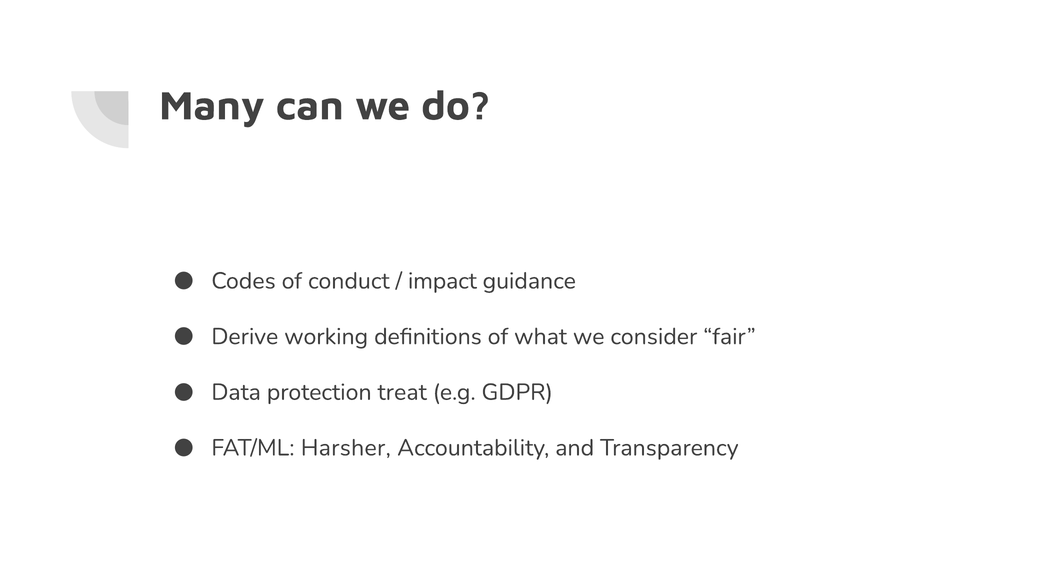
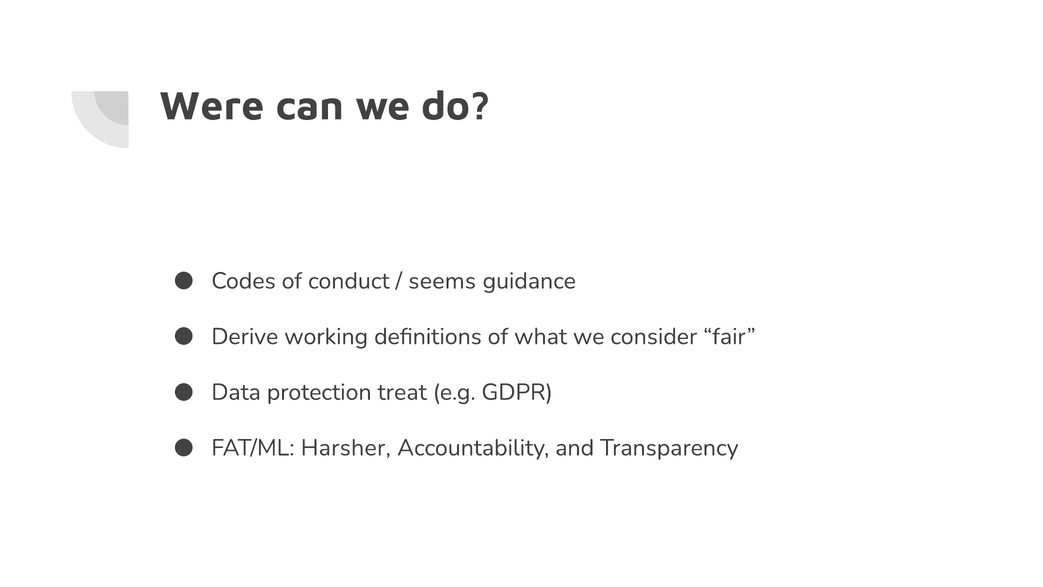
Many: Many -> Were (212, 106)
impact: impact -> seems (442, 281)
